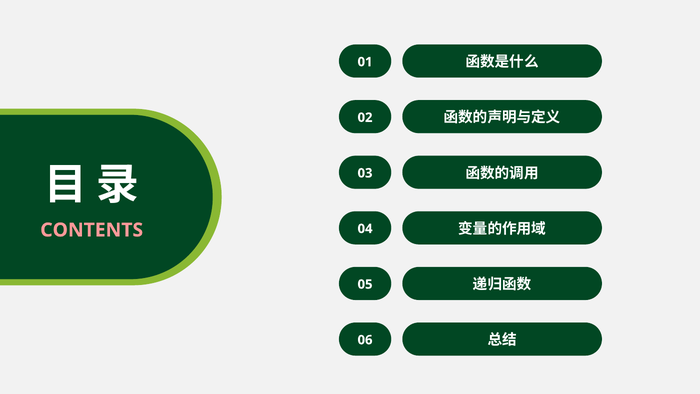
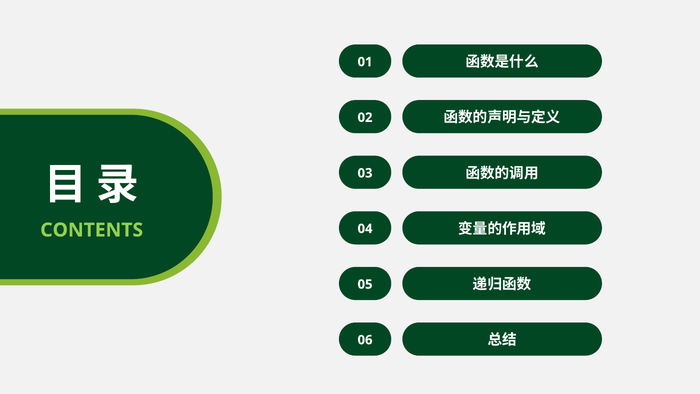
CONTENTS colour: pink -> light green (92, 230)
